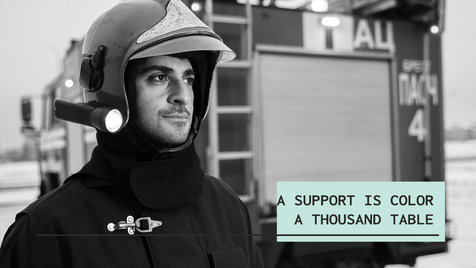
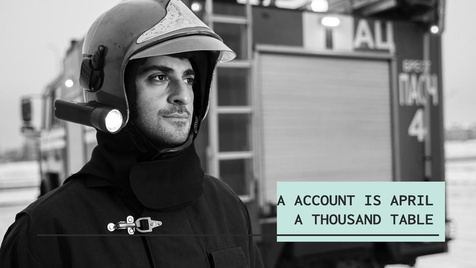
SUPPORT: SUPPORT -> ACCOUNT (325, 200)
COLOR: COLOR -> APRIL (412, 200)
